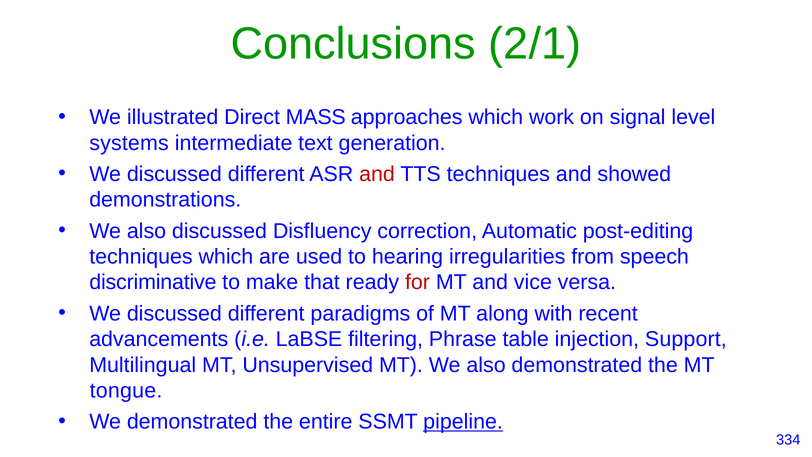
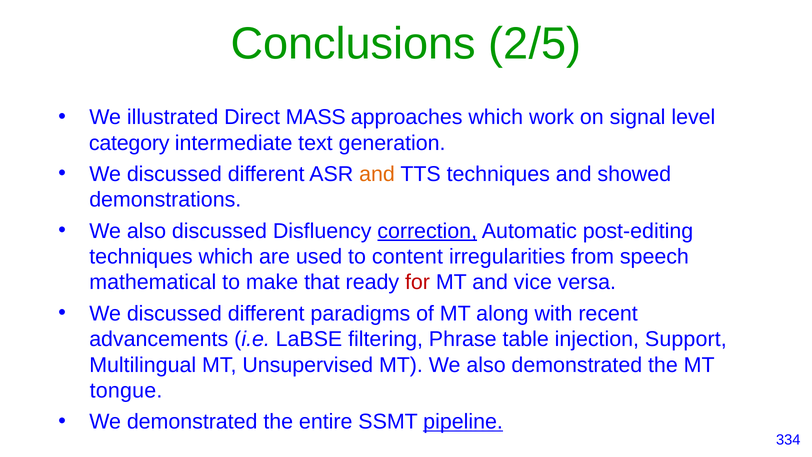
2/1: 2/1 -> 2/5 (535, 44)
systems: systems -> category (129, 143)
and colour: red -> orange (377, 174)
correction underline: none -> present (427, 231)
hearing: hearing -> content (407, 257)
discriminative: discriminative -> mathematical (153, 282)
